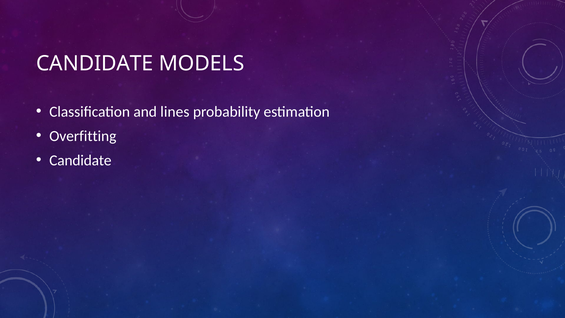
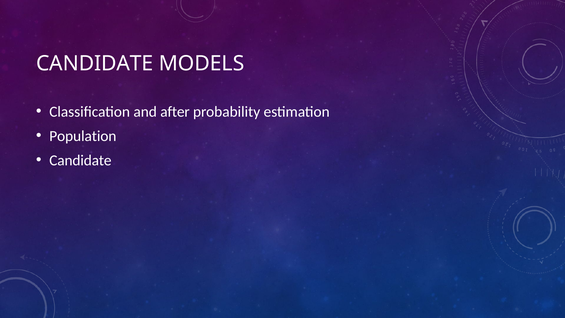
lines: lines -> after (175, 112)
Overfitting: Overfitting -> Population (83, 136)
